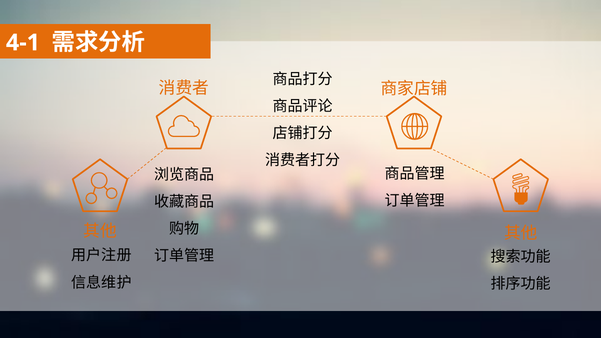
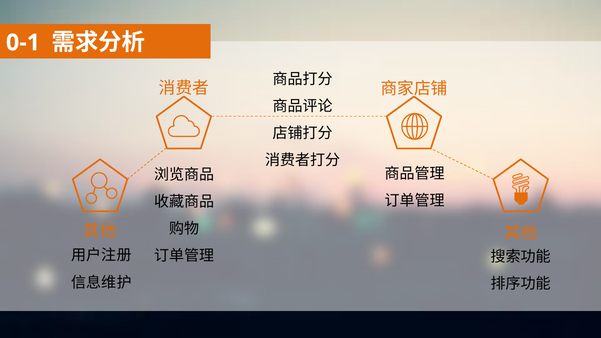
4-1: 4-1 -> 0-1 (23, 43)
